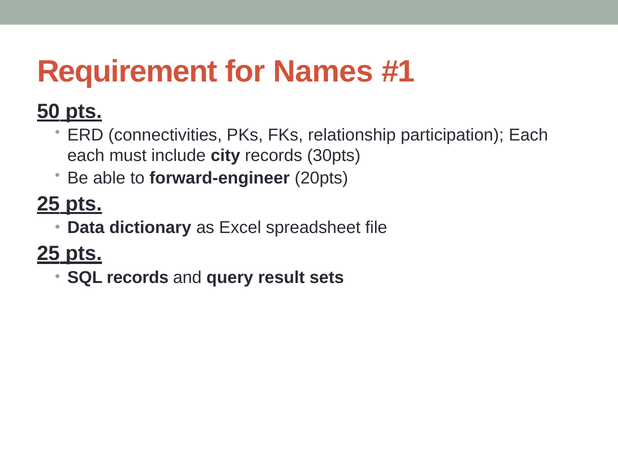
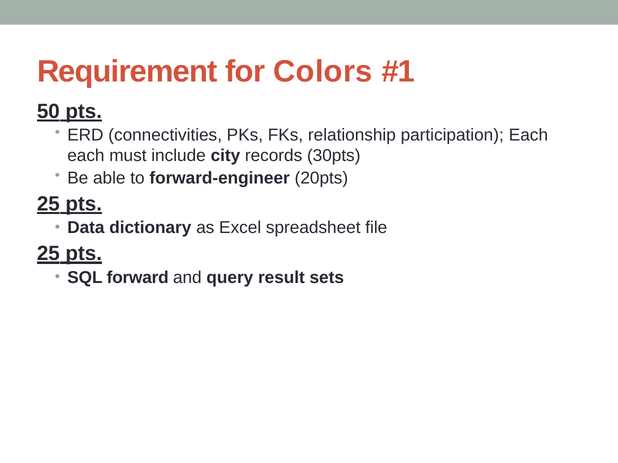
Names: Names -> Colors (323, 72)
SQL records: records -> forward (138, 278)
